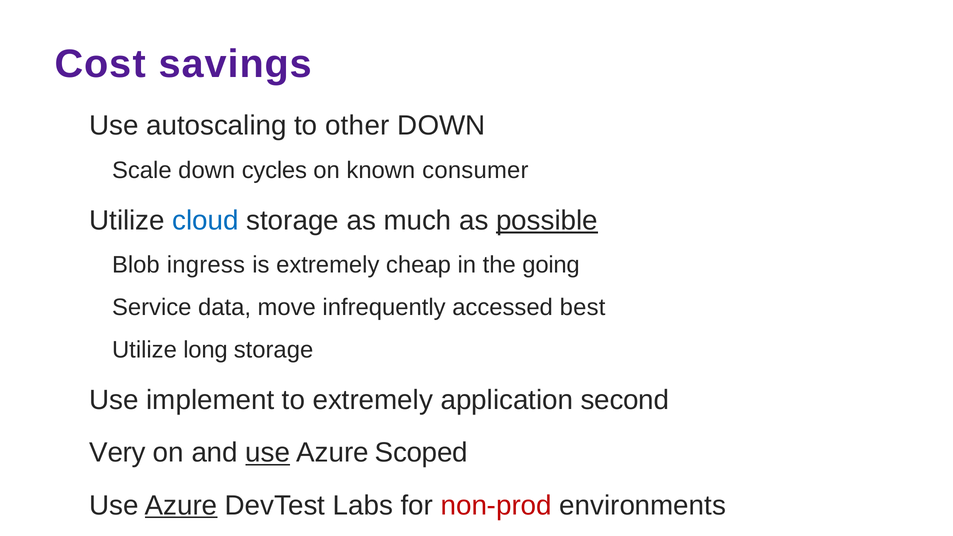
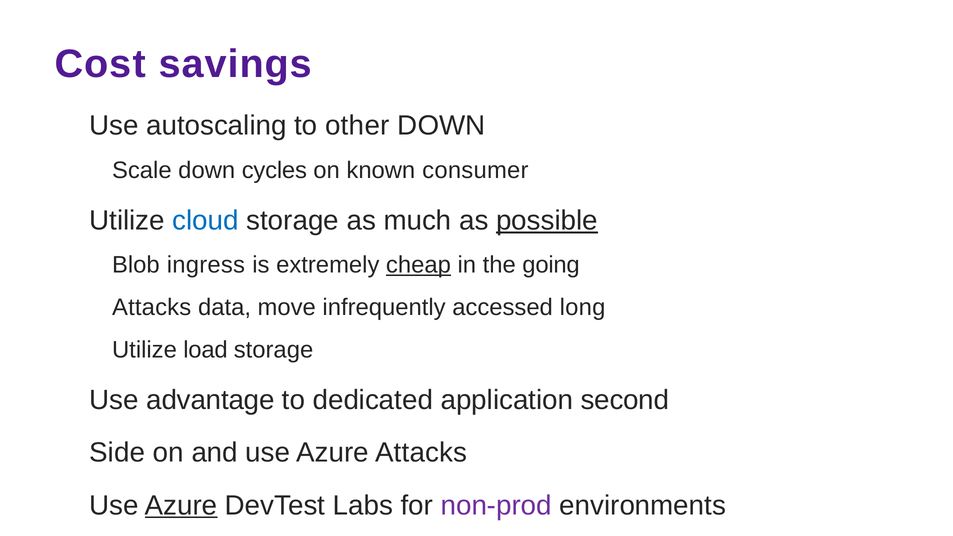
cheap underline: none -> present (418, 265)
Service: Service -> Attacks (152, 307)
best: best -> long (583, 307)
long: long -> load (205, 350)
implement: implement -> advantage (210, 400)
to extremely: extremely -> dedicated (373, 400)
Very: Very -> Side (117, 453)
use underline: present -> none (268, 453)
Azure Scoped: Scoped -> Attacks (421, 453)
non-prod colour: red -> purple (496, 505)
